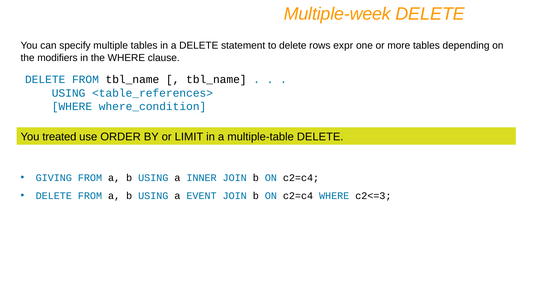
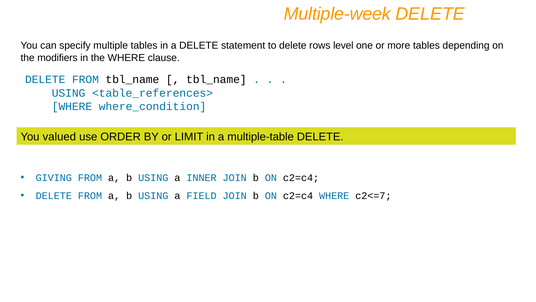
expr: expr -> level (343, 46)
treated: treated -> valued (59, 137)
EVENT: EVENT -> FIELD (202, 196)
c2<=3: c2<=3 -> c2<=7 (373, 196)
